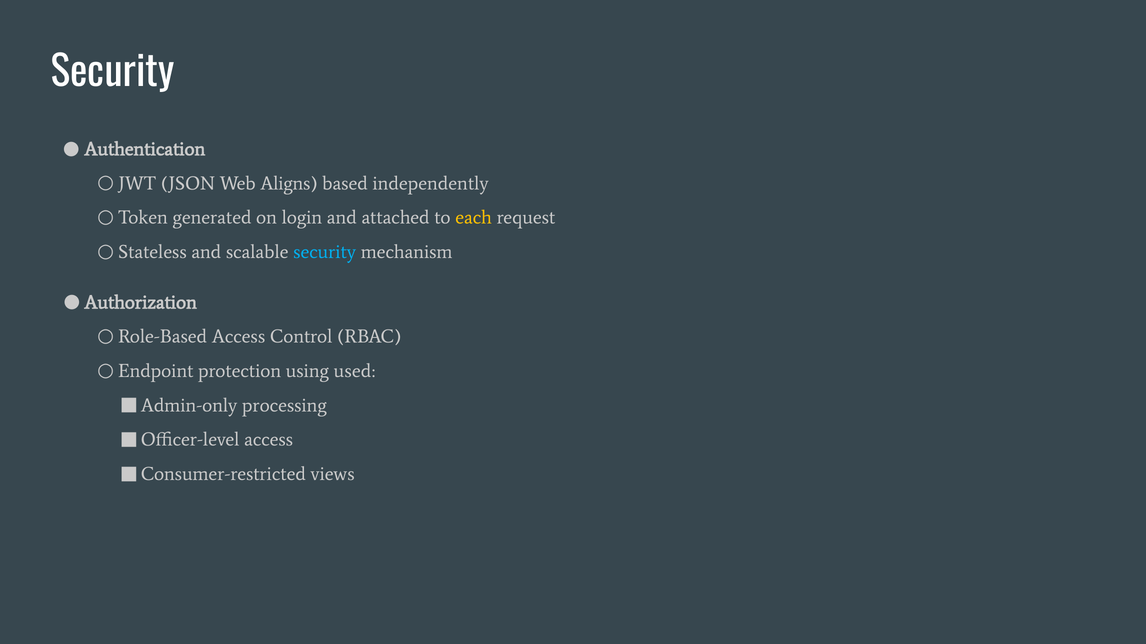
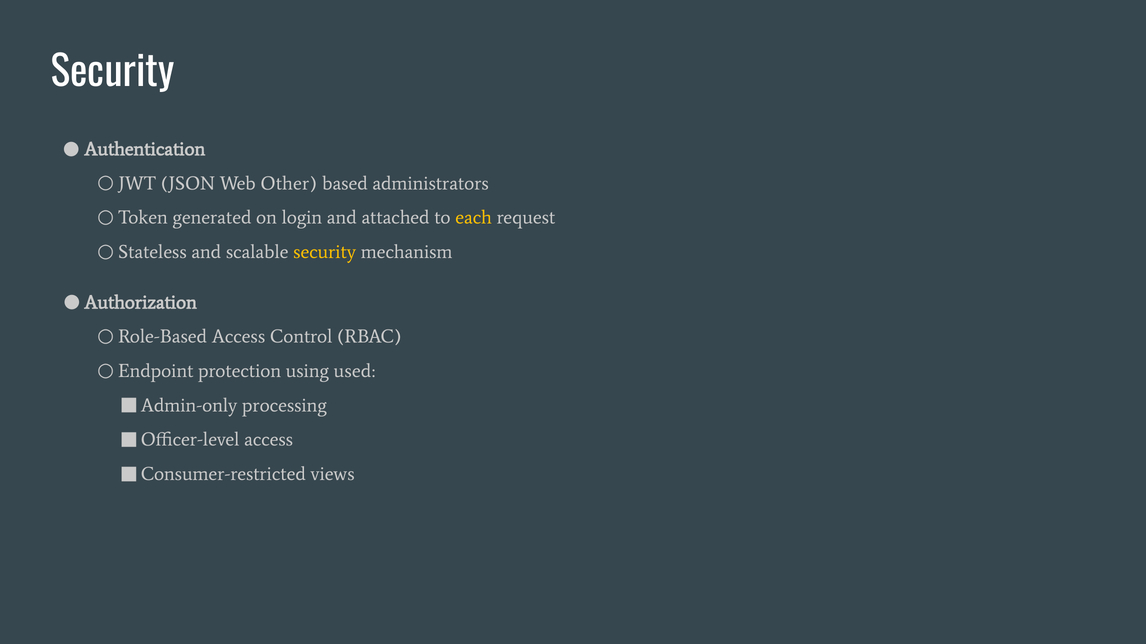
Aligns: Aligns -> Other (289, 183)
independently: independently -> administrators (431, 183)
security colour: light blue -> yellow (325, 252)
